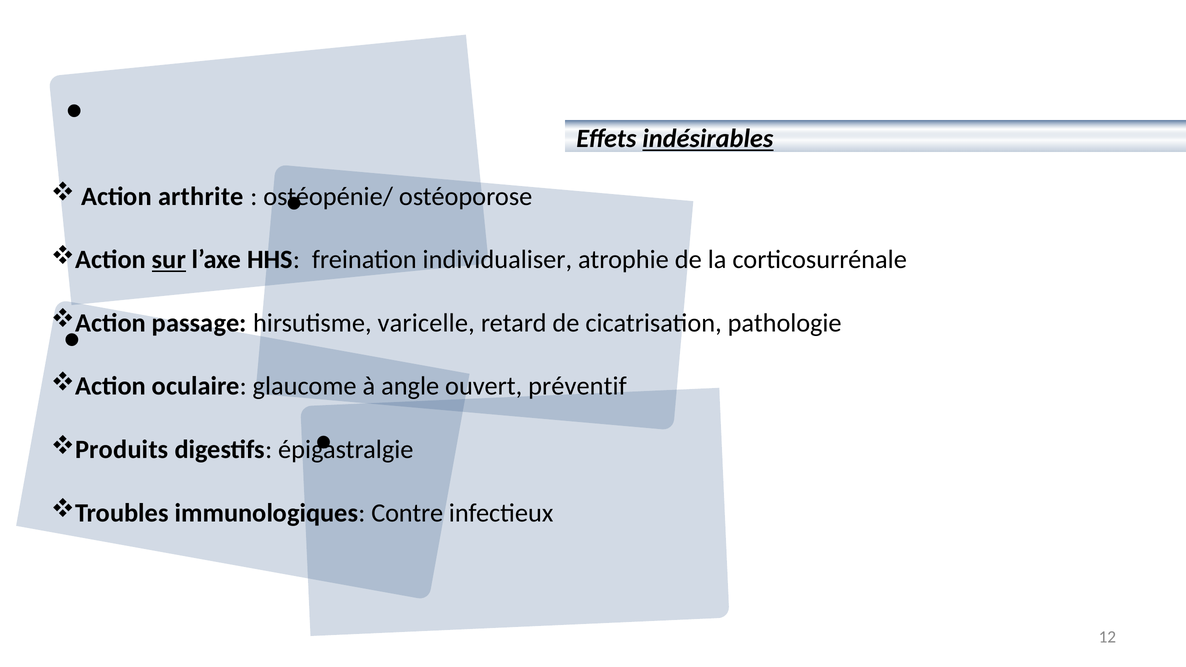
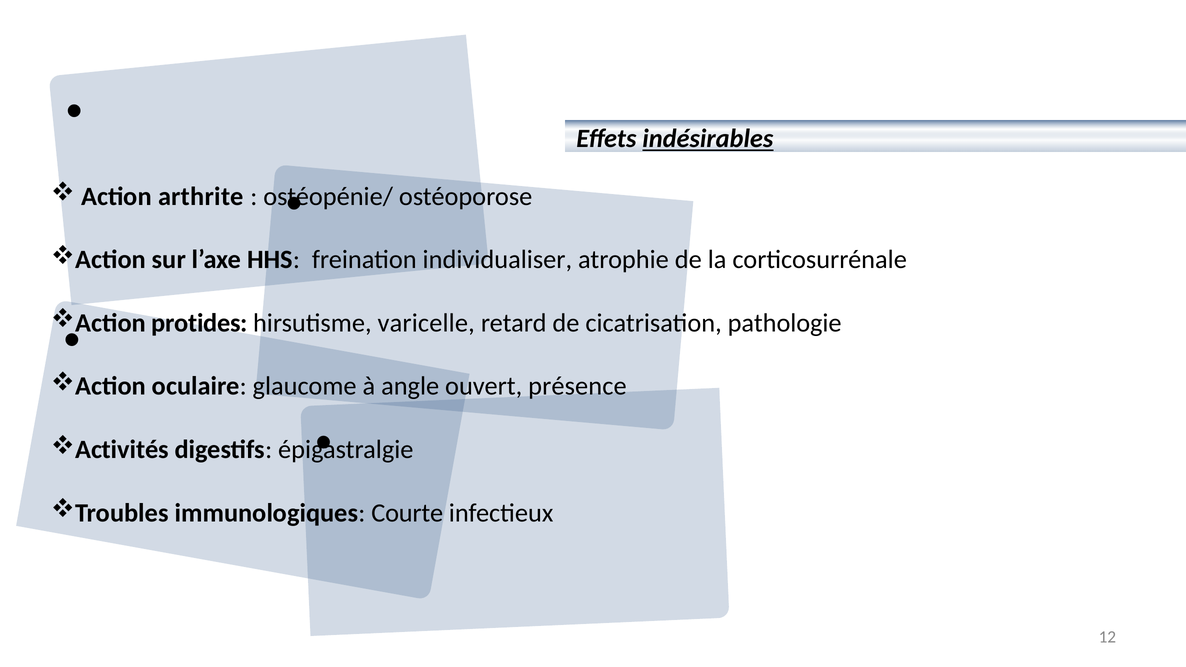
sur underline: present -> none (169, 260)
passage: passage -> protides (200, 323)
préventif: préventif -> présence (577, 386)
Produits: Produits -> Activités (122, 450)
Contre: Contre -> Courte (407, 513)
